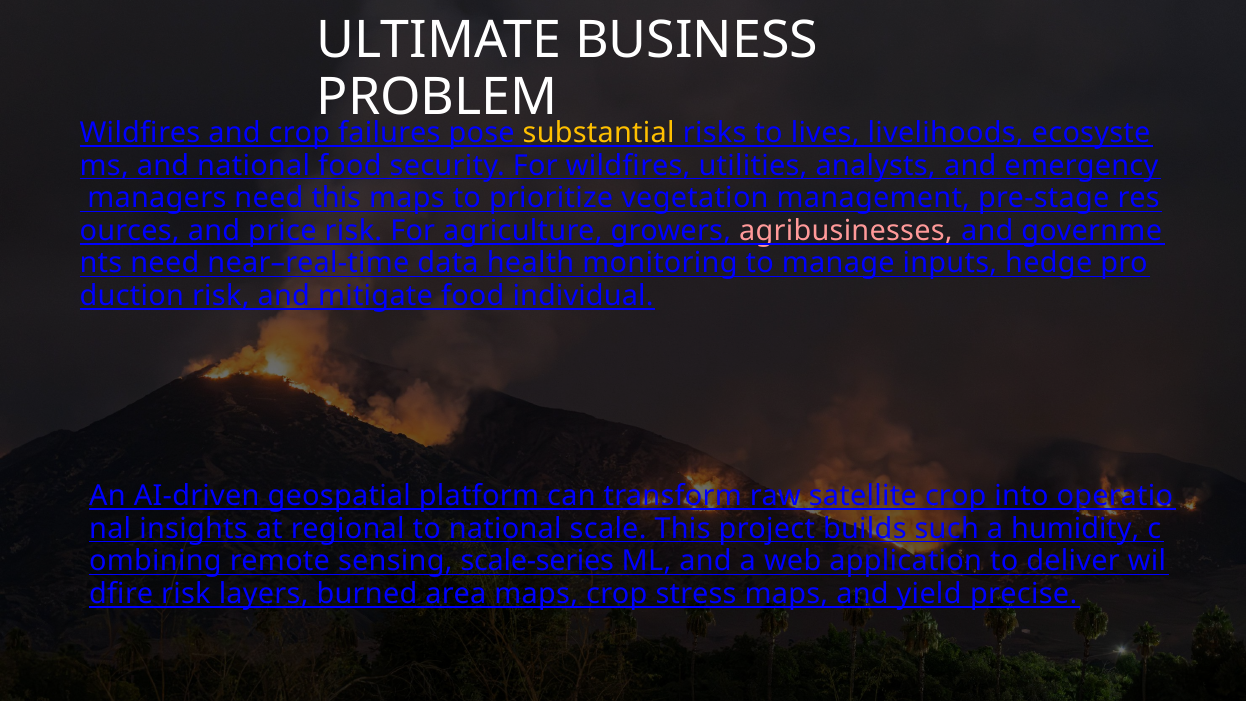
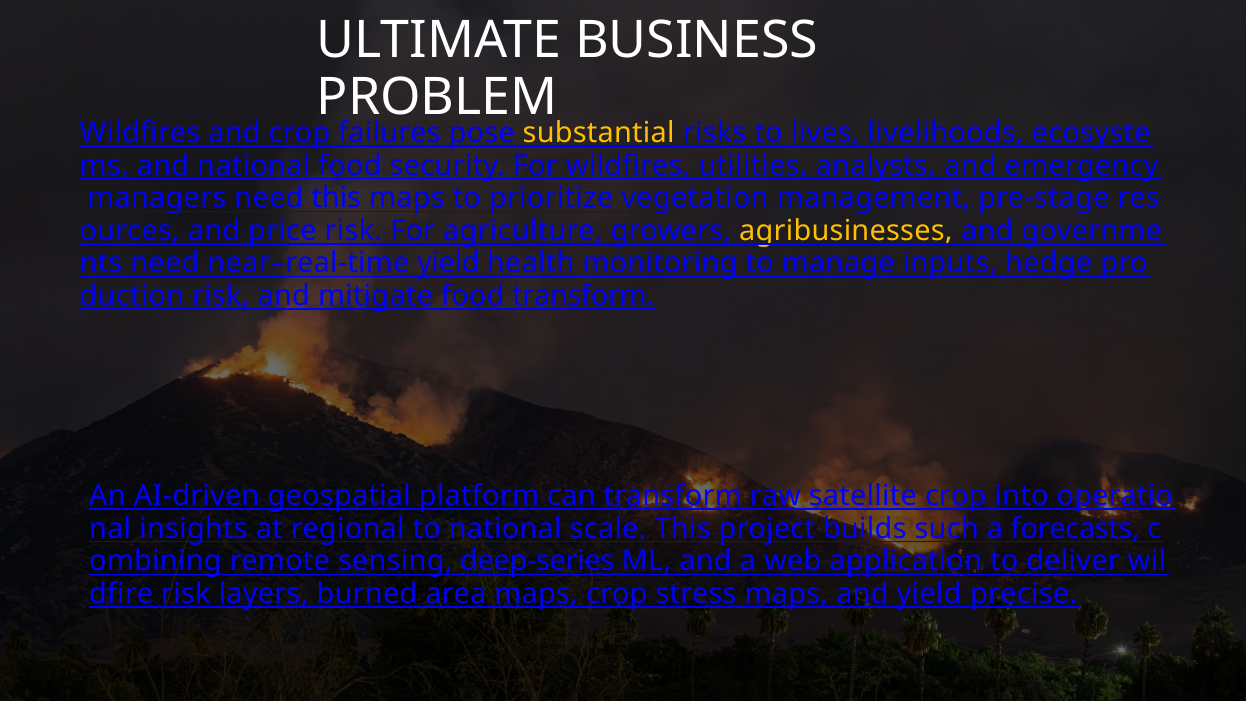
agribusinesses colour: pink -> yellow (846, 231)
near–real-time data: data -> yield (448, 263)
food individual: individual -> transform (583, 296)
humidity: humidity -> forecasts (1075, 528)
scale-series: scale-series -> deep-series (537, 561)
